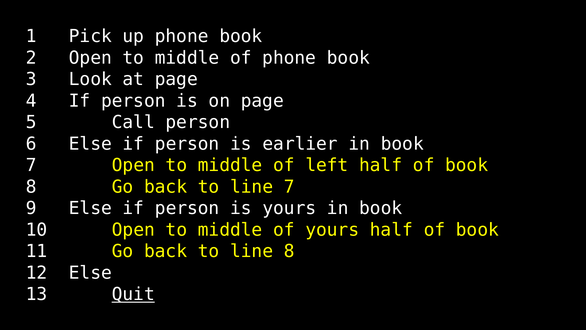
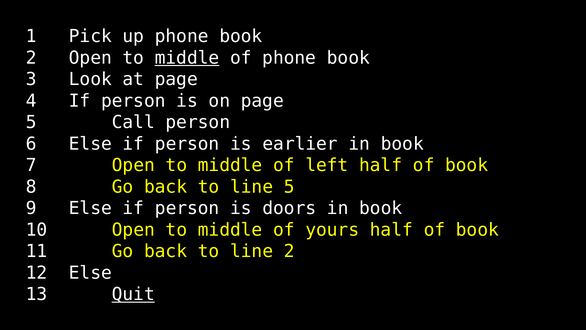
middle underline: none -> present (187, 58)
line 7: 7 -> 5 (289, 187)
is yours: yours -> doors (289, 208)
line 8: 8 -> 2 (289, 251)
